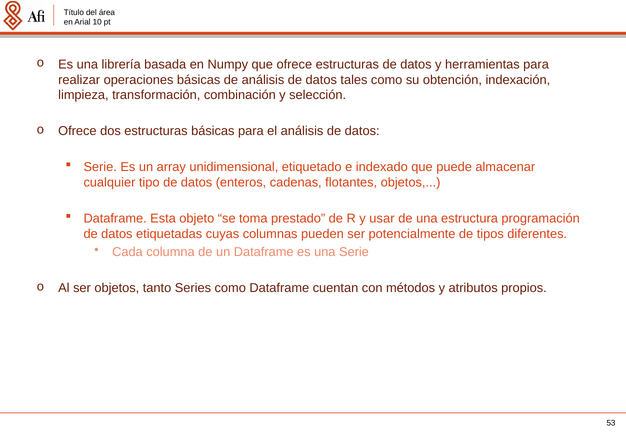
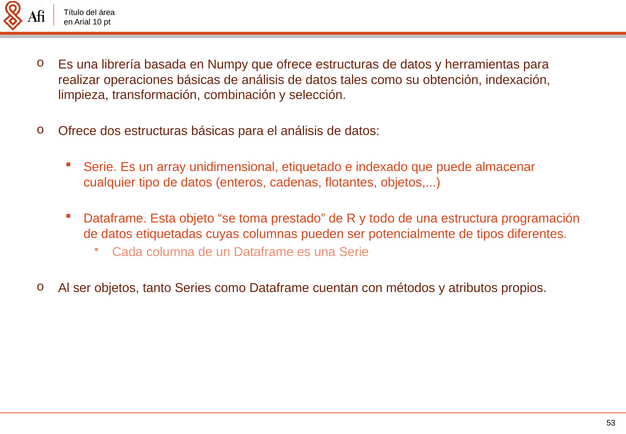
usar: usar -> todo (382, 218)
